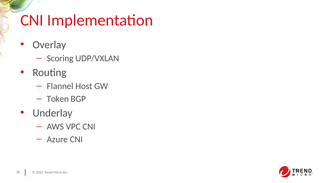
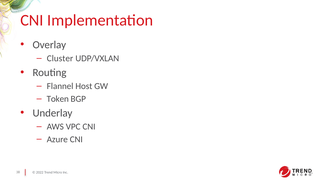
Scoring: Scoring -> Cluster (60, 58)
